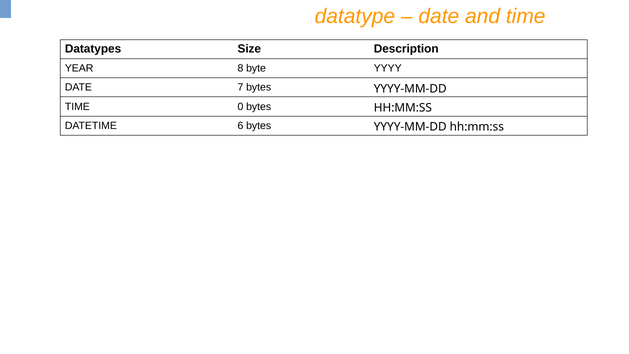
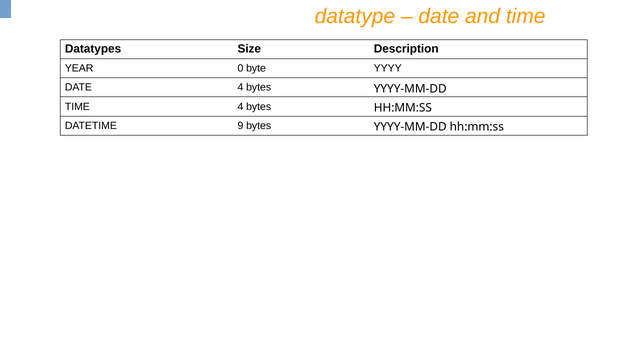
8: 8 -> 0 (240, 68)
DATE 7: 7 -> 4 (240, 87)
TIME 0: 0 -> 4 (240, 107)
6: 6 -> 9 (240, 126)
